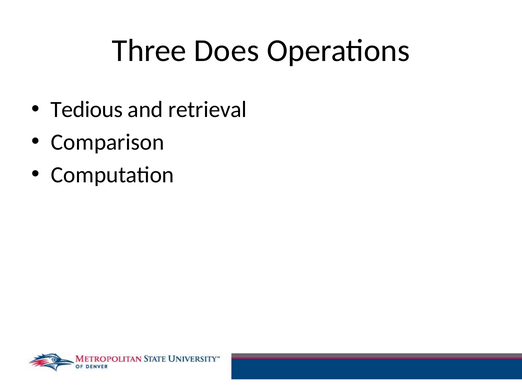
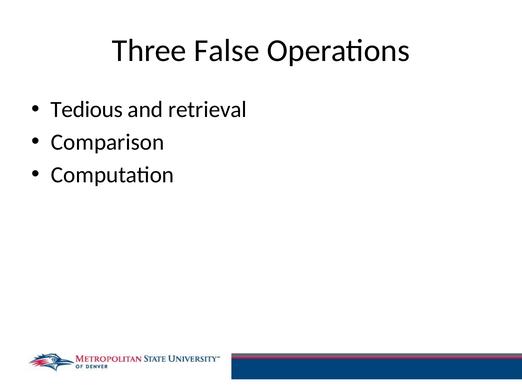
Does: Does -> False (227, 51)
